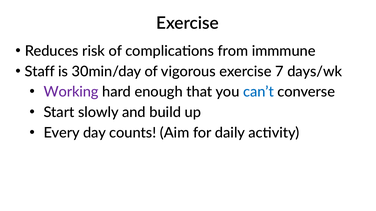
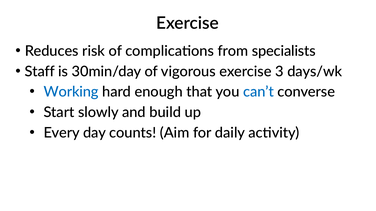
immmune: immmune -> specialists (284, 51)
7: 7 -> 3 (279, 72)
Working colour: purple -> blue (71, 92)
